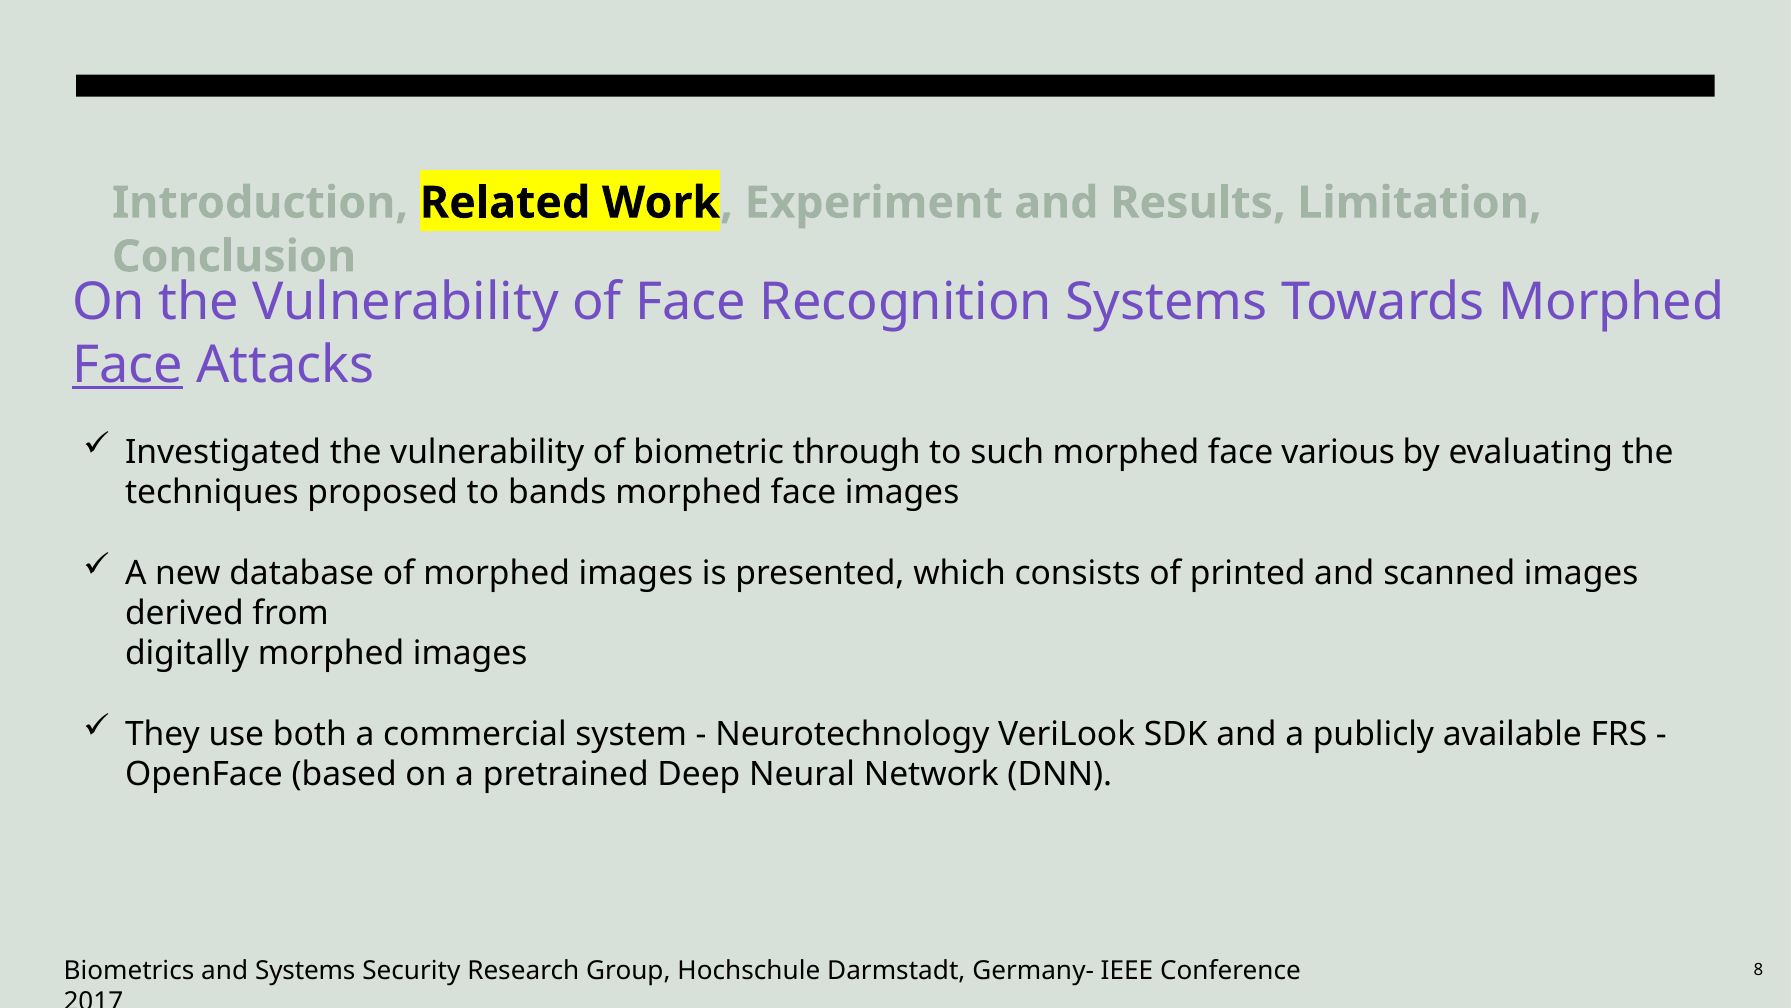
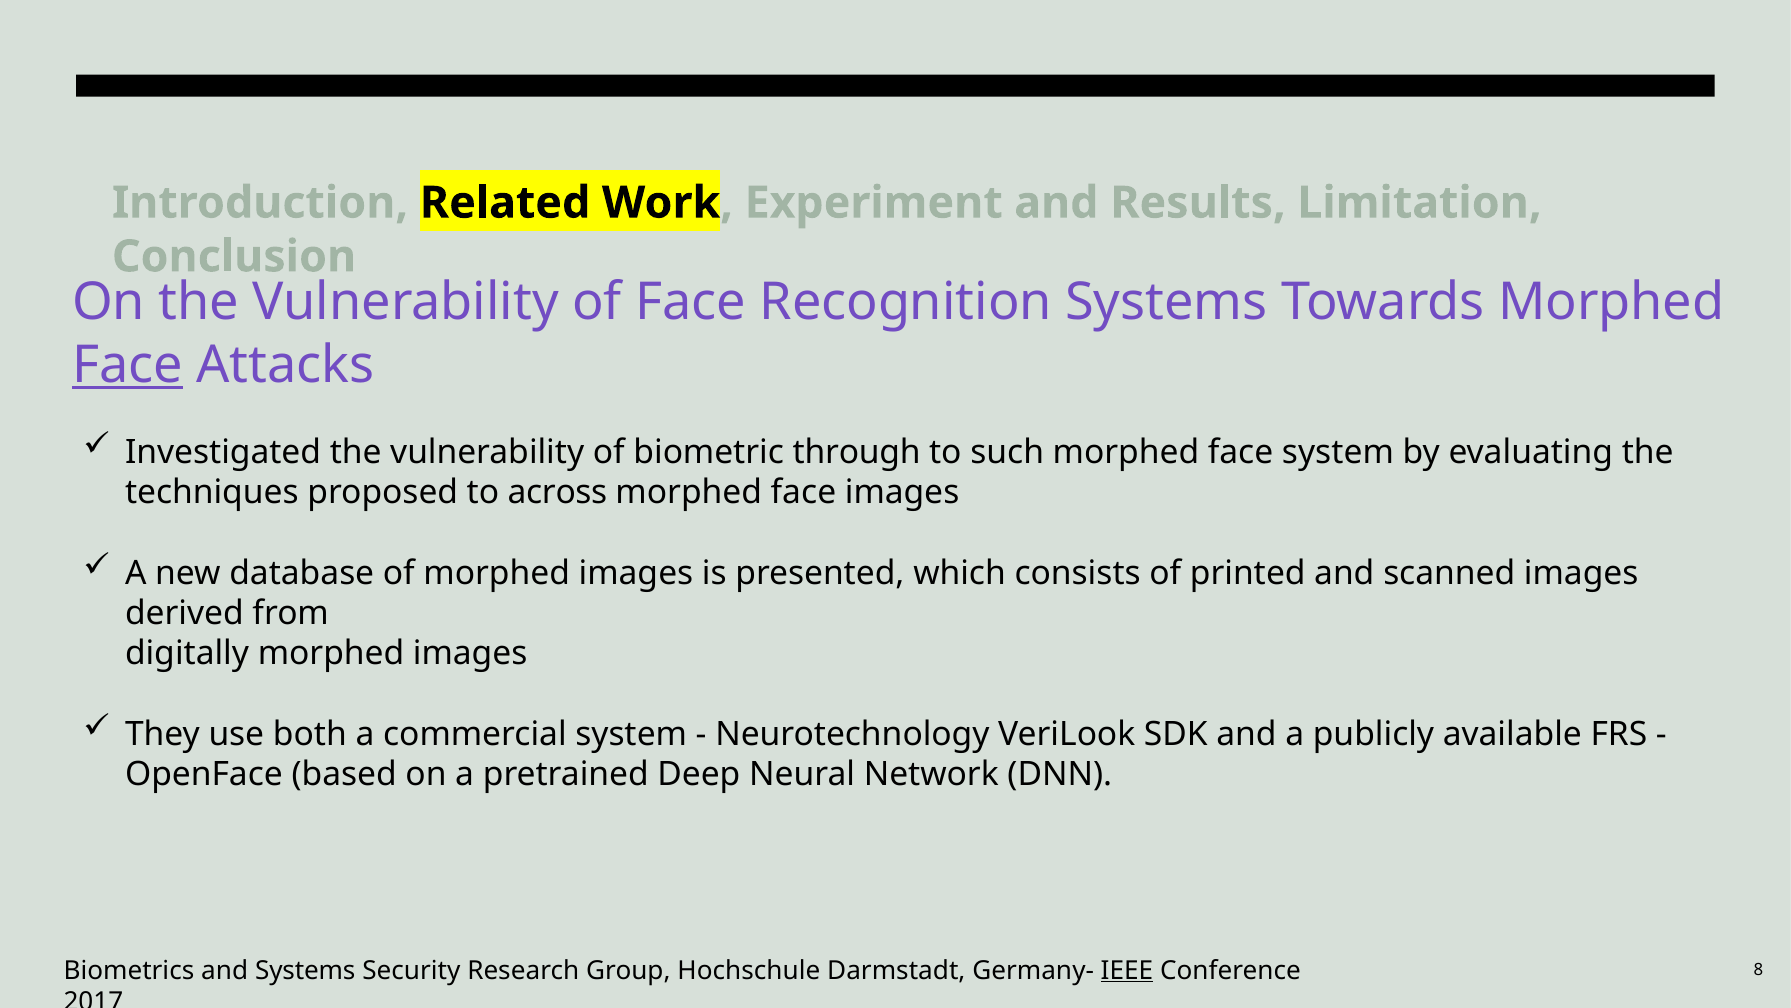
face various: various -> system (1338, 452)
bands: bands -> across (558, 492)
IEEE underline: none -> present (1127, 970)
